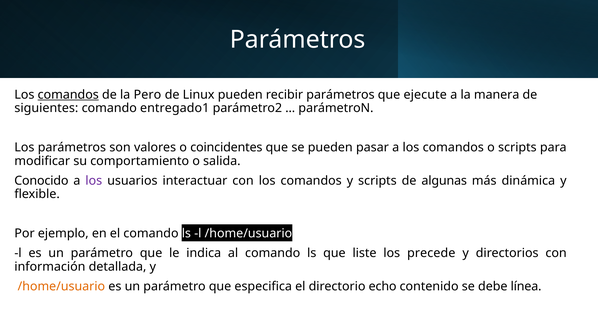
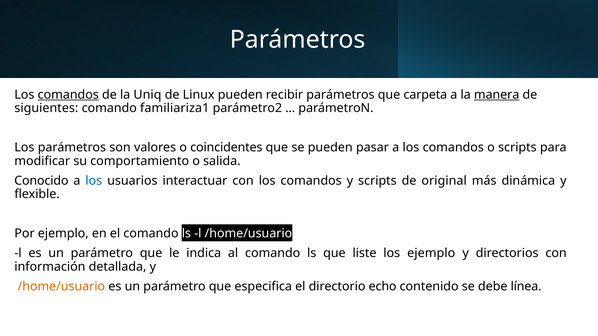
Pero: Pero -> Uniq (147, 95)
ejecute: ejecute -> carpeta (425, 95)
manera underline: none -> present (497, 95)
entregado1: entregado1 -> familiariza1 (175, 108)
los colour: purple -> blue (94, 181)
algunas: algunas -> original (444, 181)
los precede: precede -> ejemplo (431, 253)
